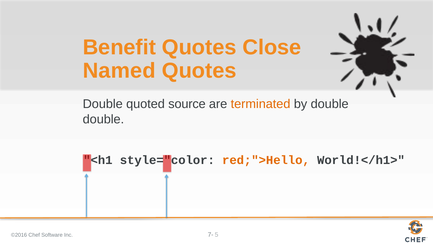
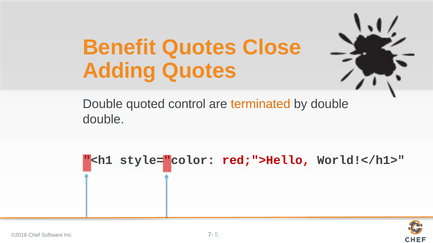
Named: Named -> Adding (119, 71)
source: source -> control (187, 104)
red;">Hello colour: orange -> red (266, 161)
